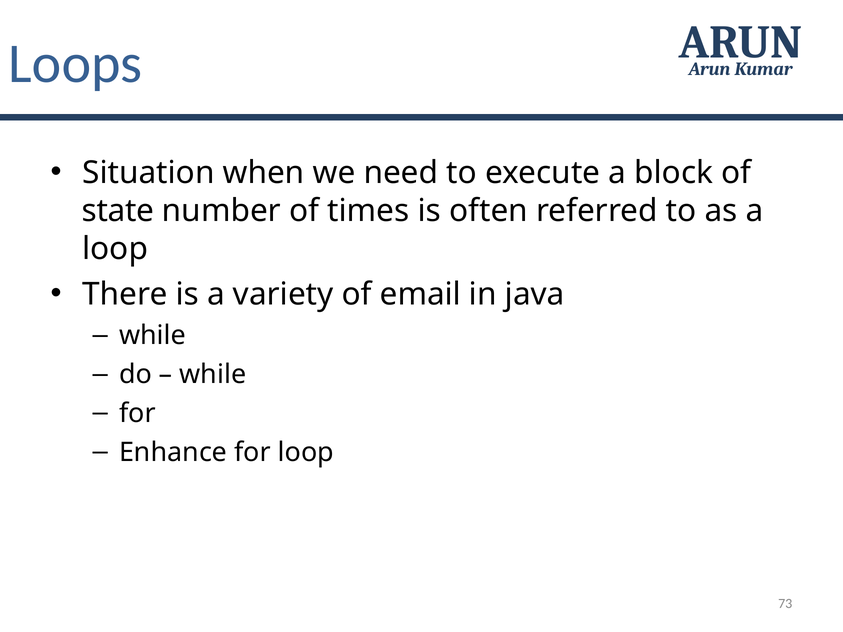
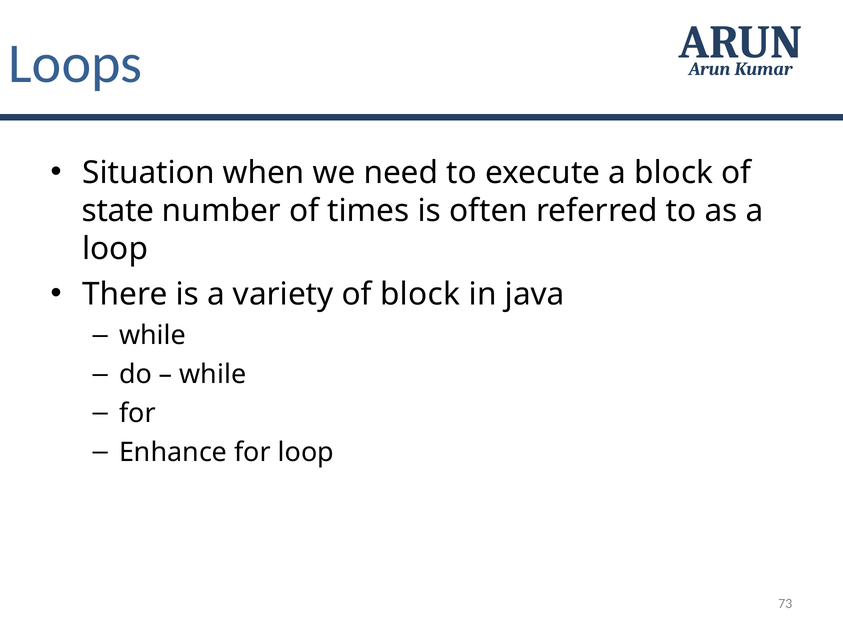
of email: email -> block (420, 294)
